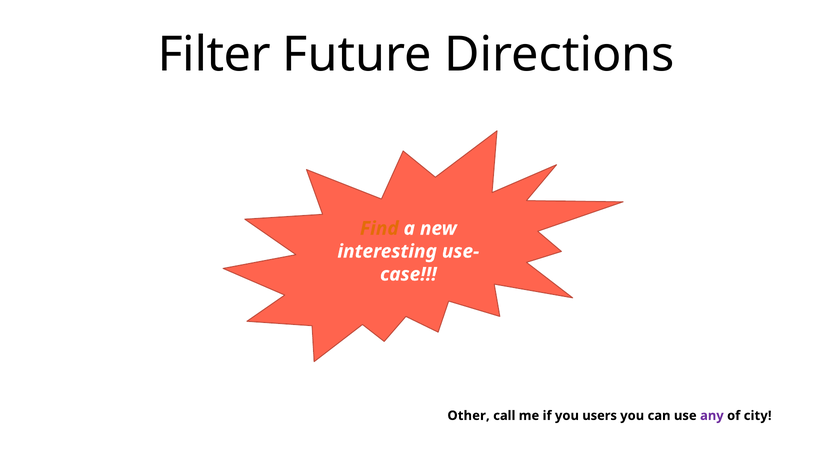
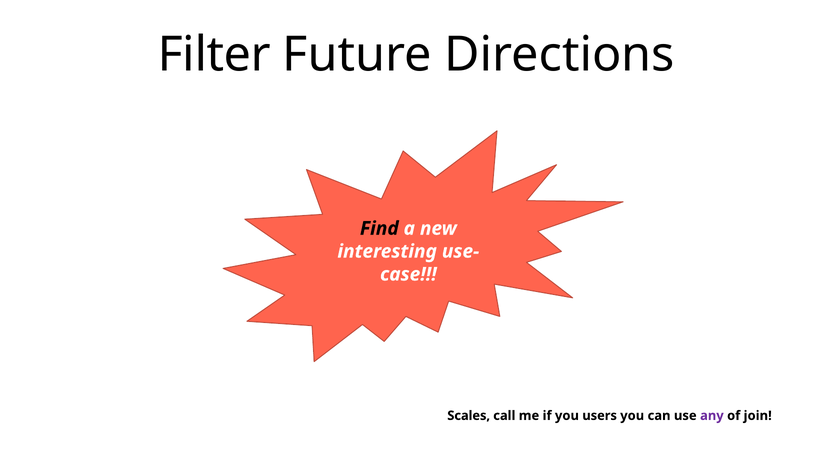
Find colour: orange -> black (379, 228)
Other: Other -> Scales (469, 415)
city: city -> join (758, 415)
